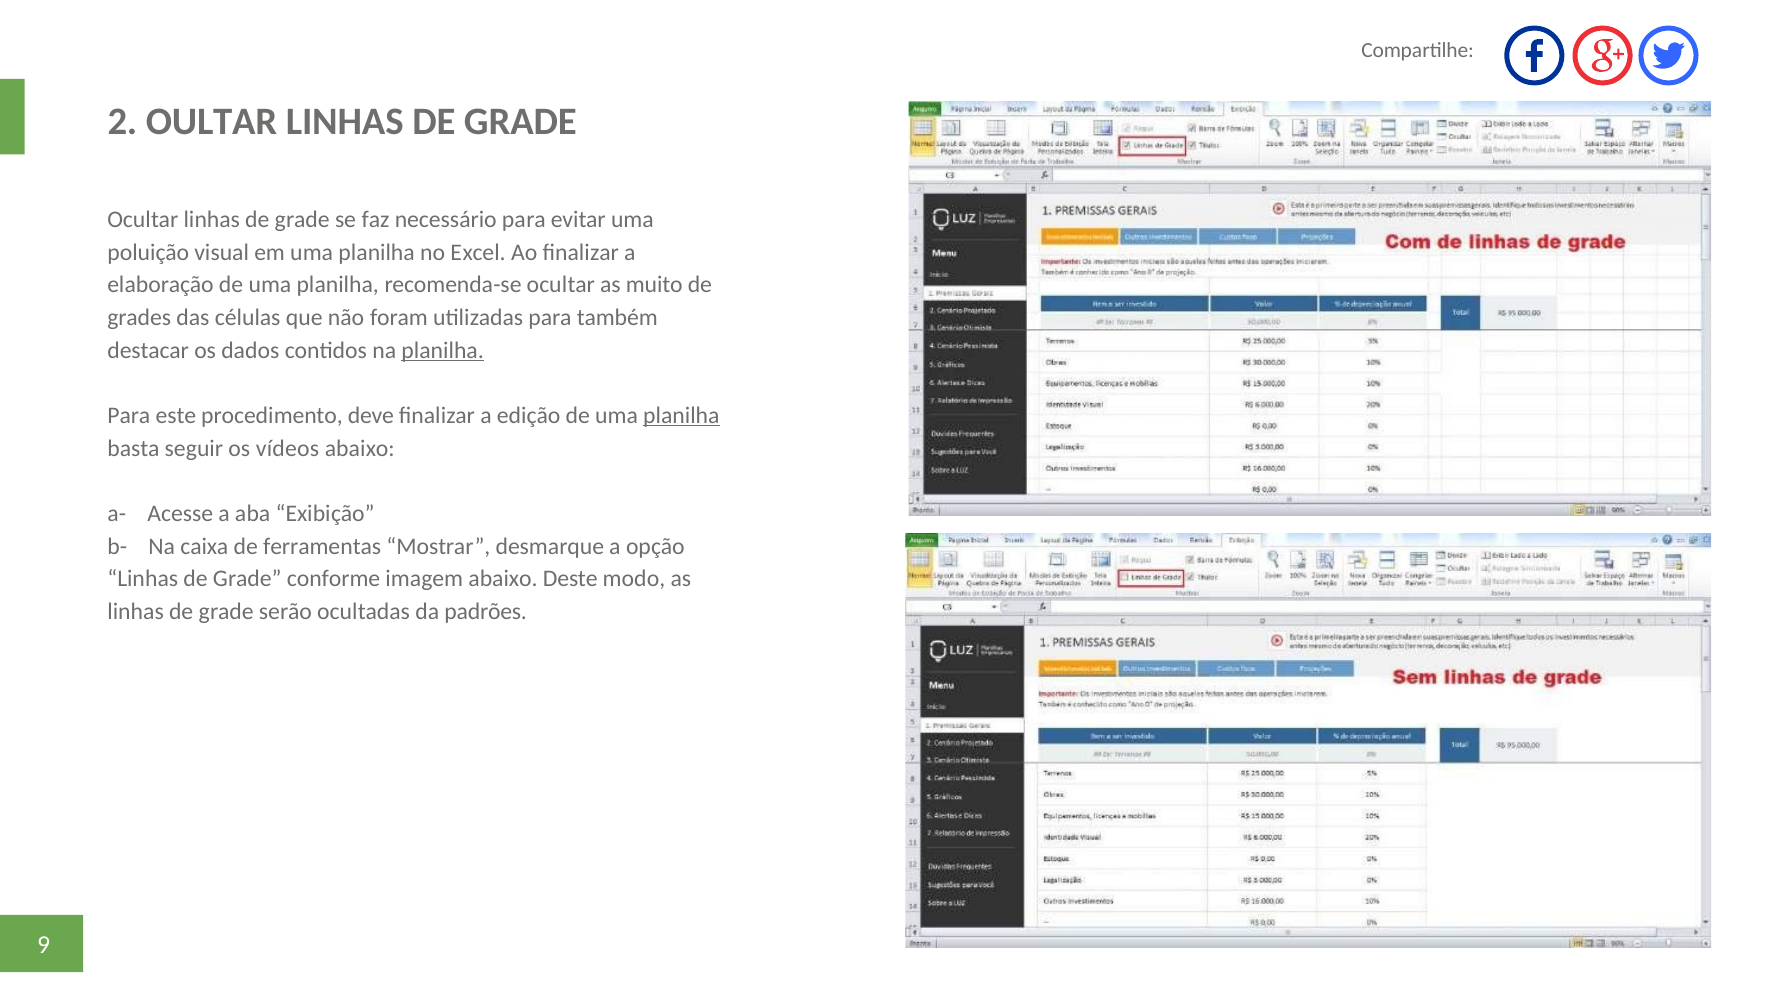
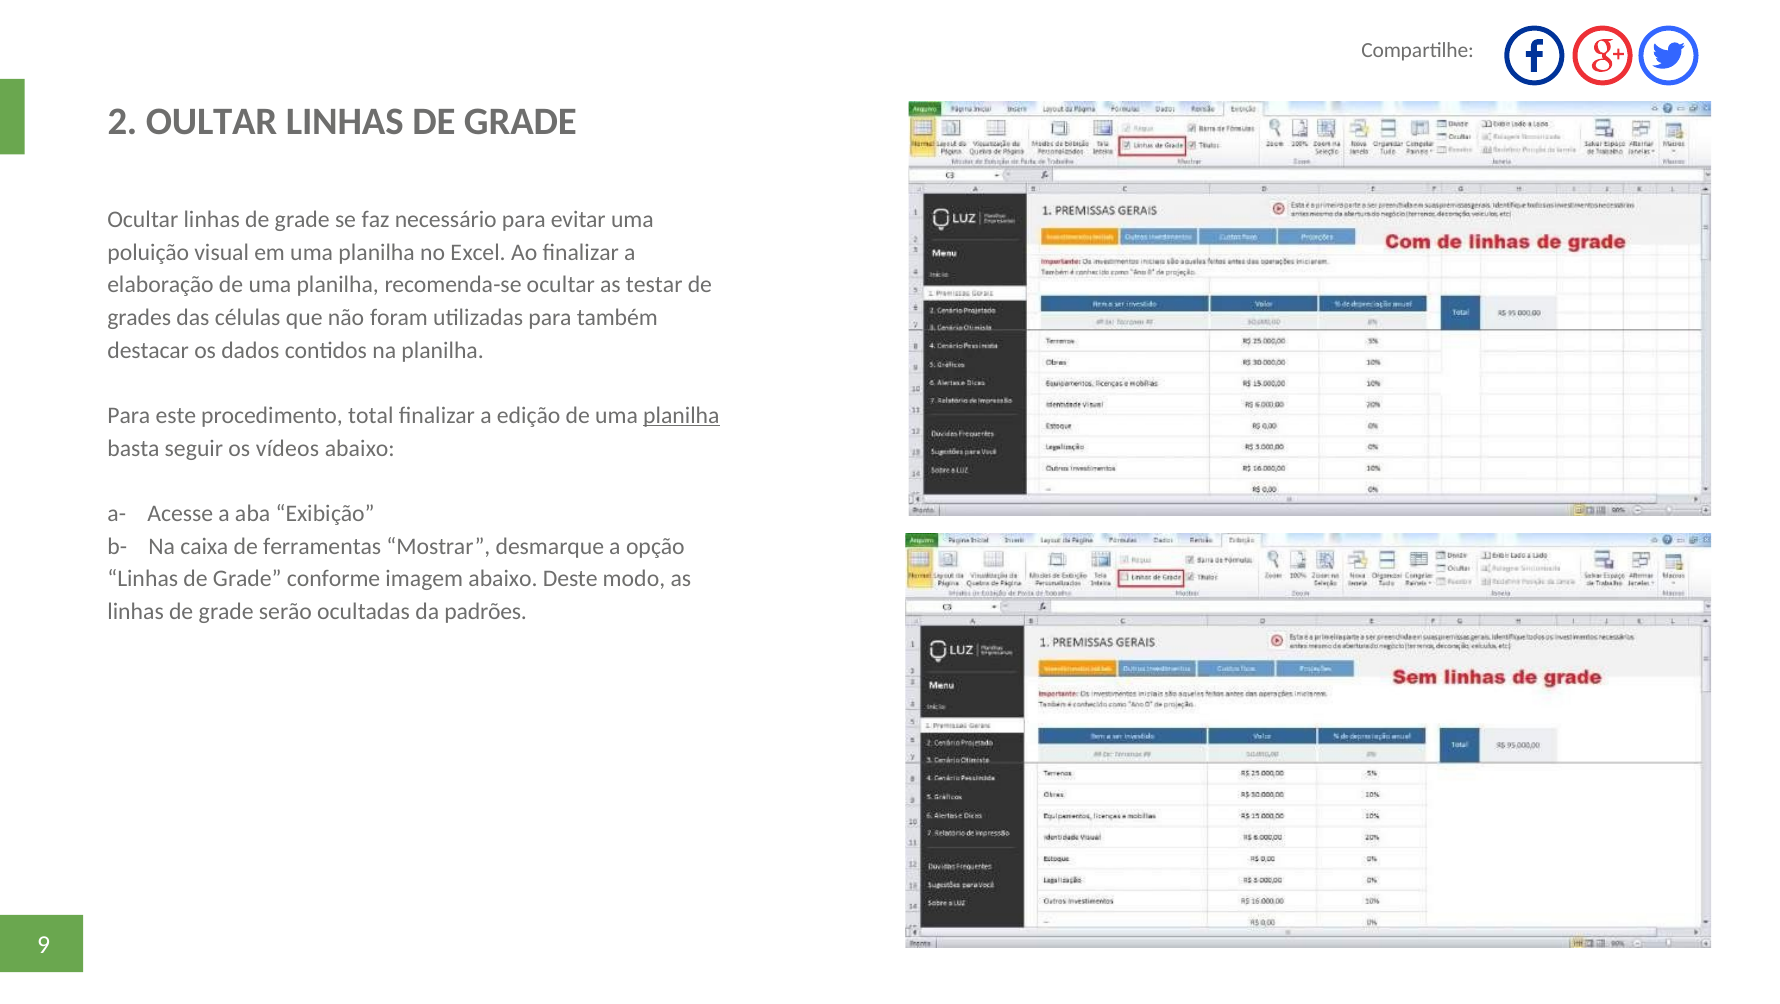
muito: muito -> testar (654, 285)
planilha underline: present -> none (443, 350)
deve: deve -> total (371, 415)
